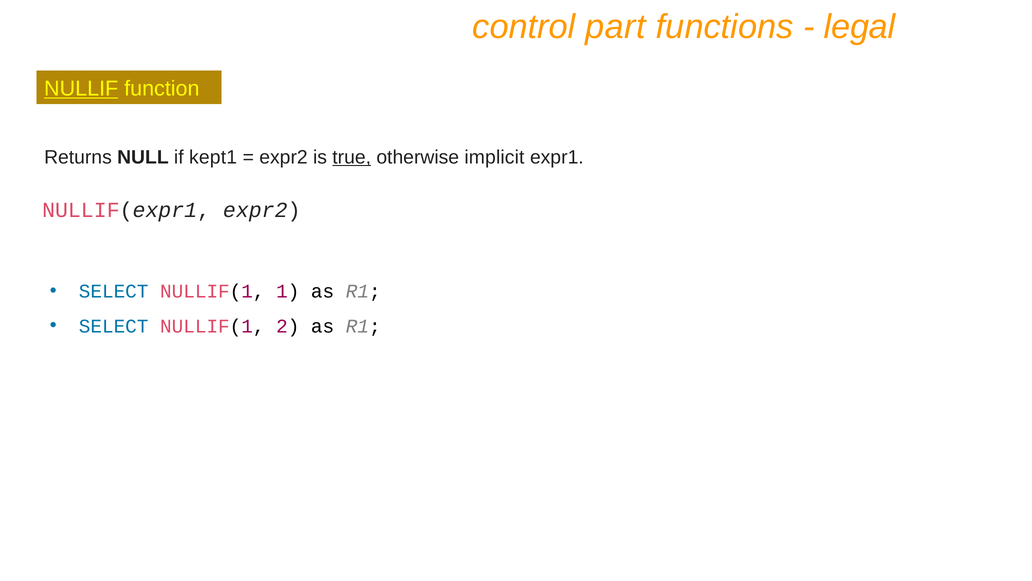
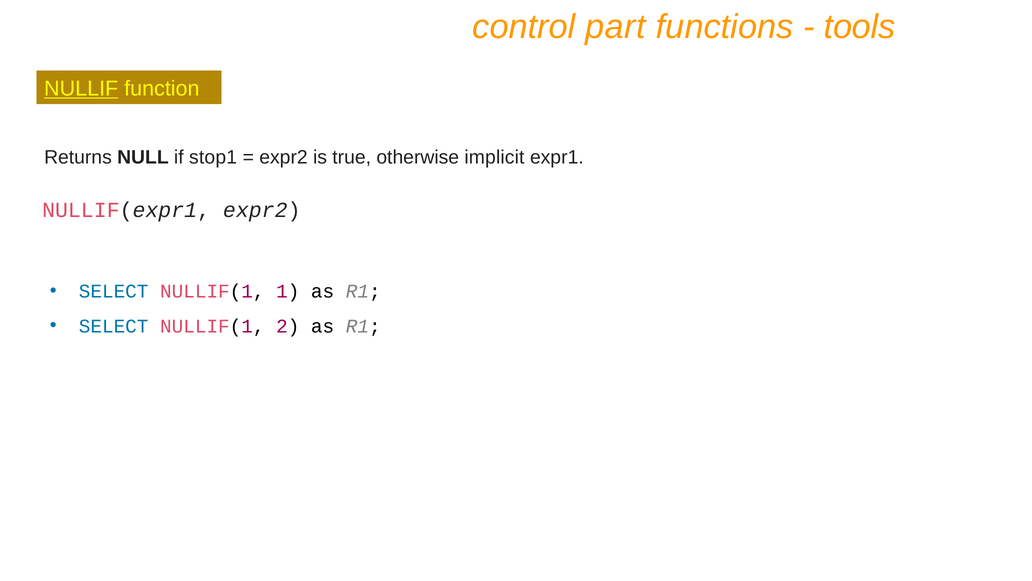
legal: legal -> tools (860, 27)
kept1: kept1 -> stop1 (213, 157)
true underline: present -> none (352, 157)
